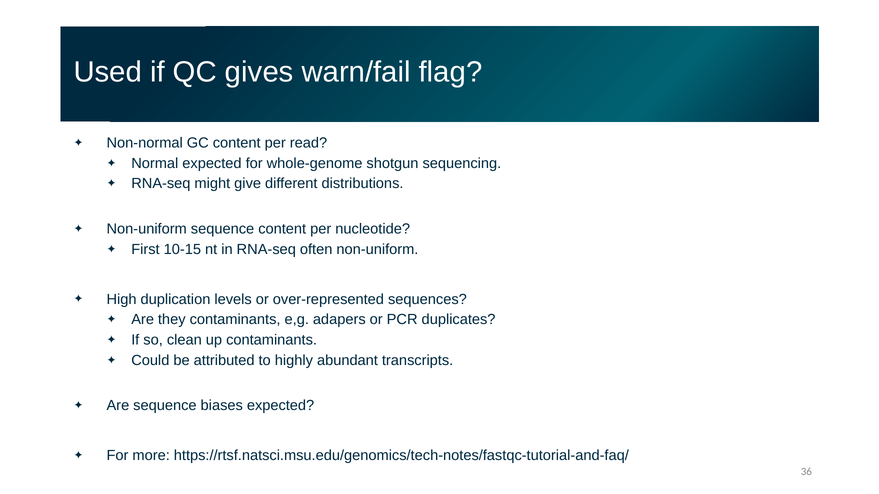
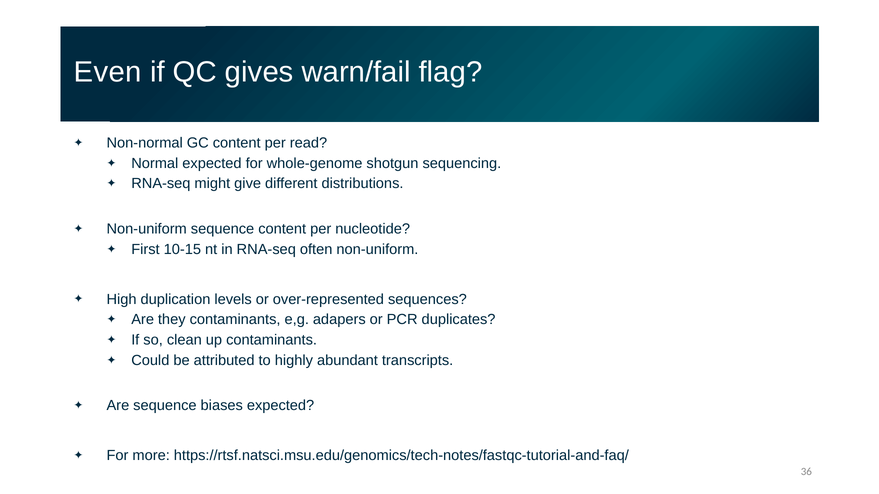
Used: Used -> Even (108, 72)
